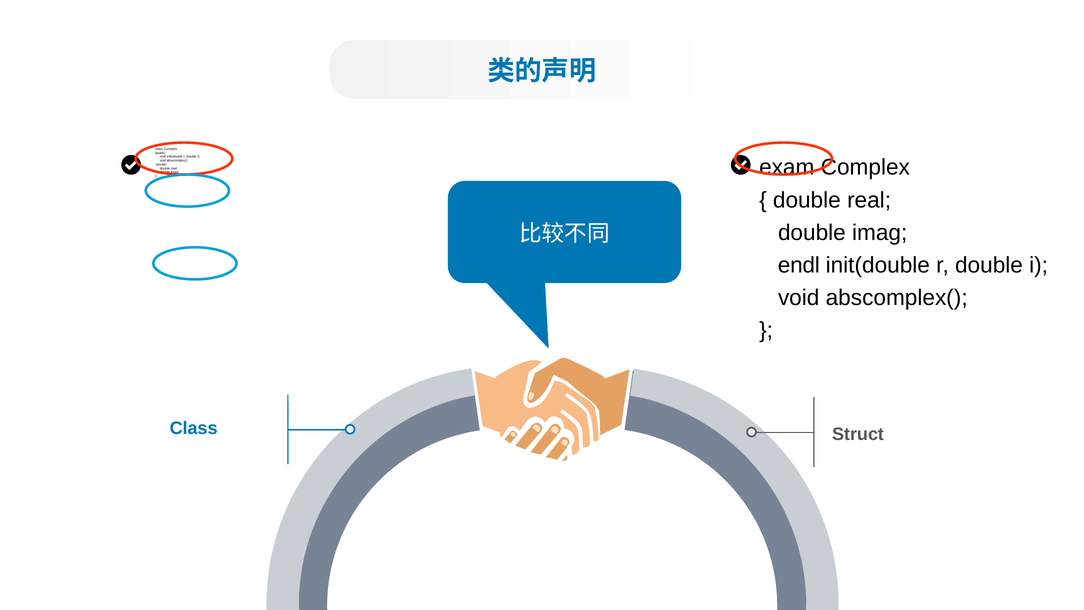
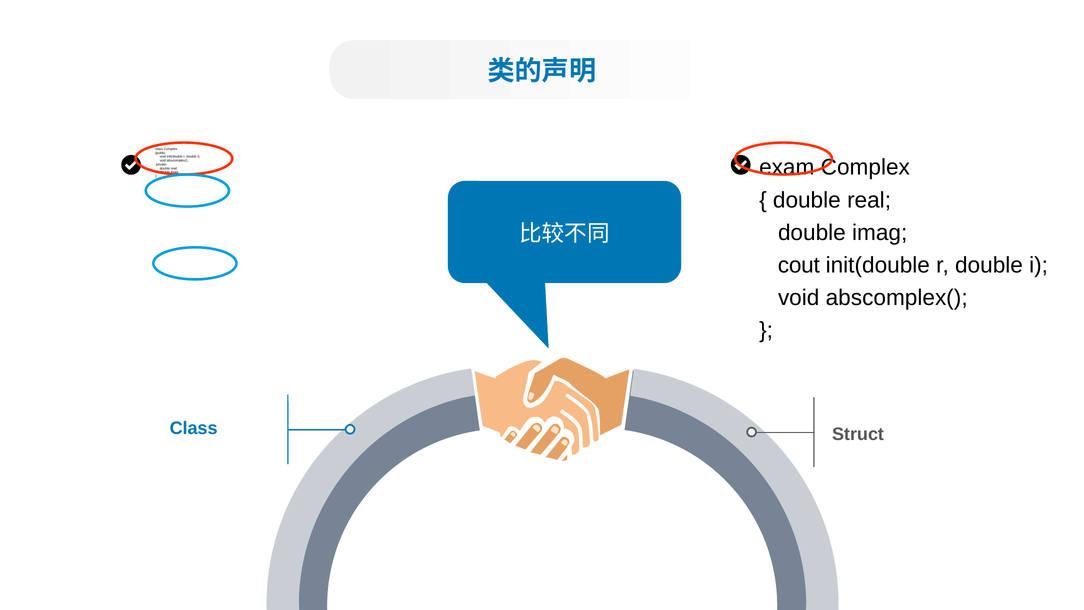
endl: endl -> cout (799, 265)
